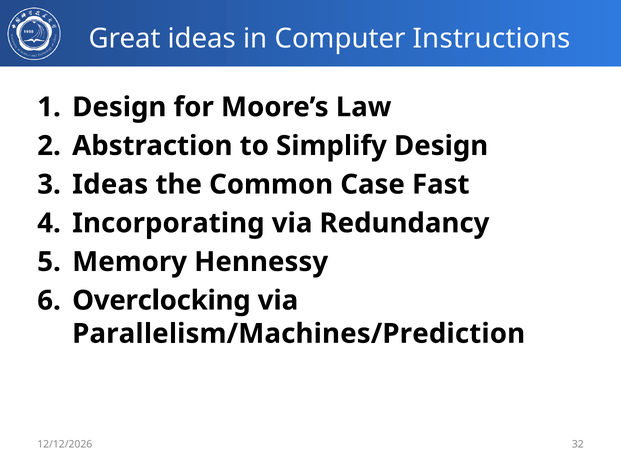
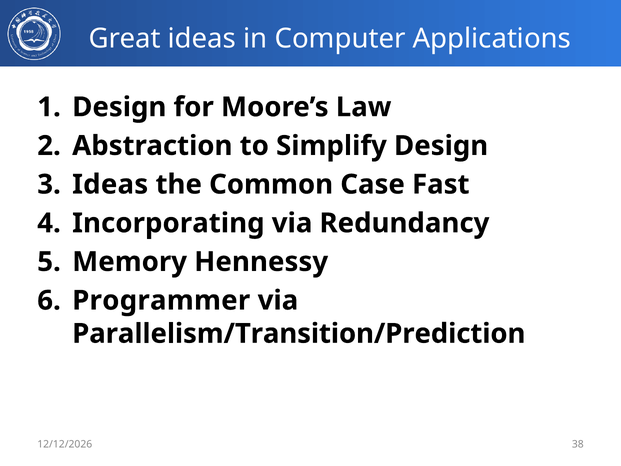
Instructions: Instructions -> Applications (492, 39)
Overclocking: Overclocking -> Programmer (161, 300)
Parallelism/Machines/Prediction: Parallelism/Machines/Prediction -> Parallelism/Transition/Prediction (299, 333)
32: 32 -> 38 (578, 444)
